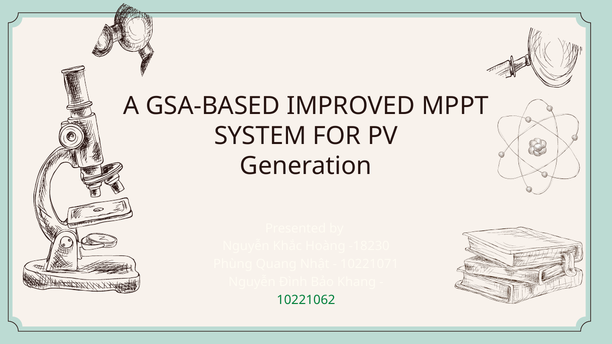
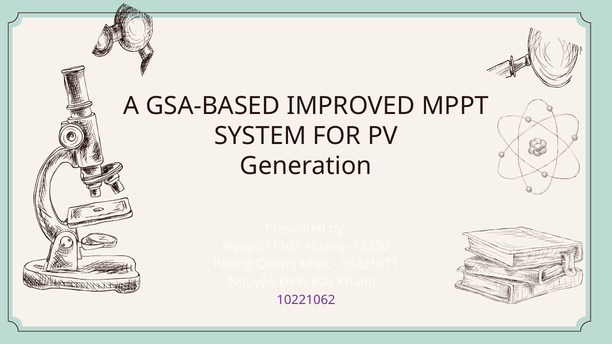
10221062 colour: green -> purple (306, 300)
